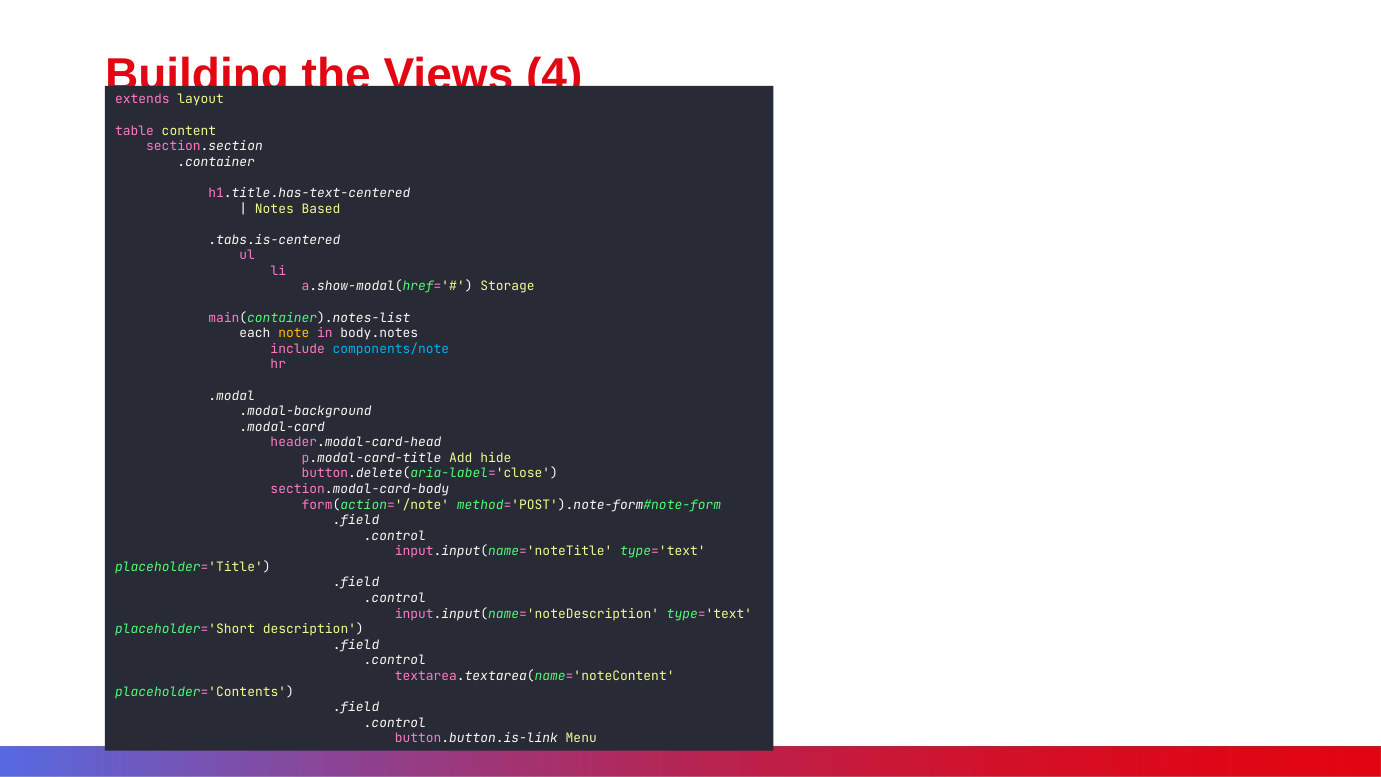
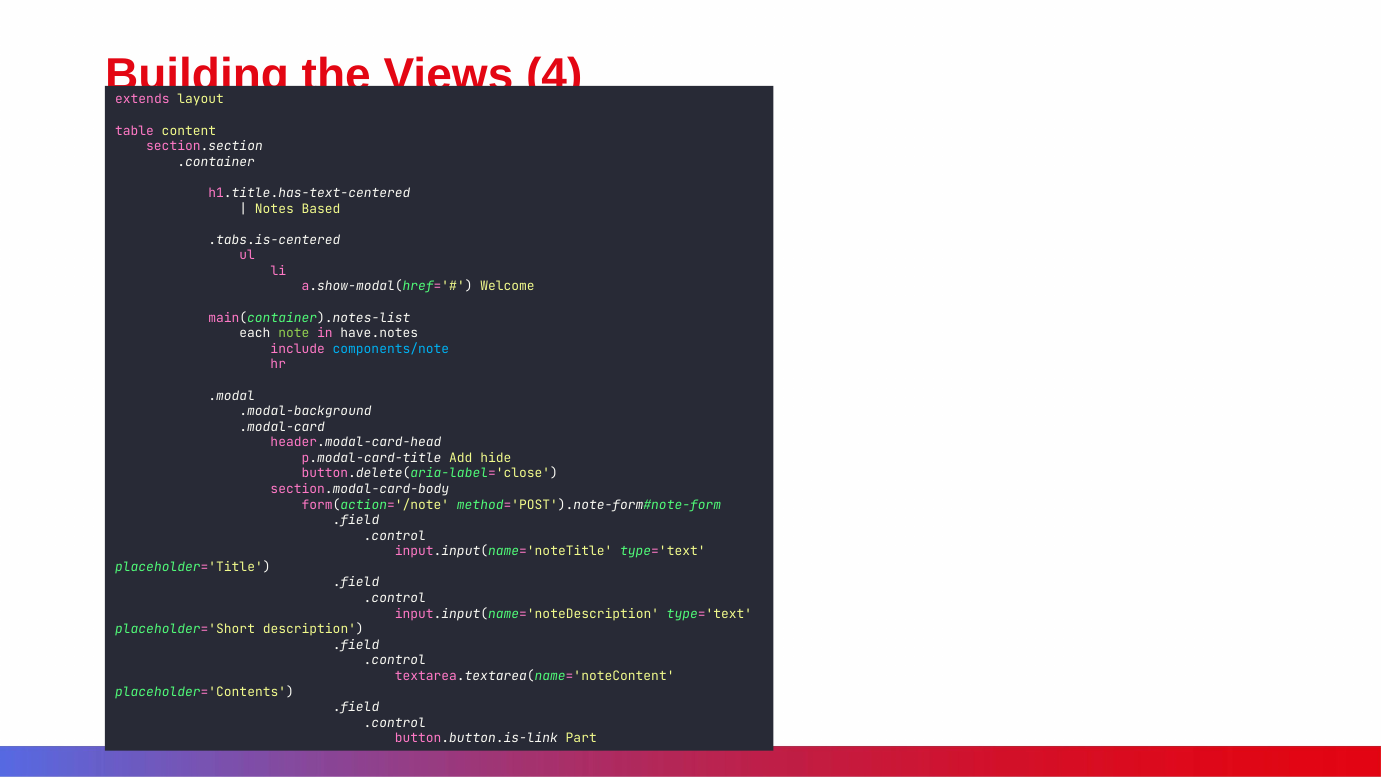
Storage: Storage -> Welcome (508, 287)
note colour: yellow -> light green (294, 333)
body.notes: body.notes -> have.notes (379, 333)
Menu: Menu -> Part (581, 738)
